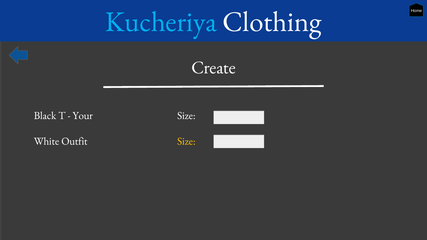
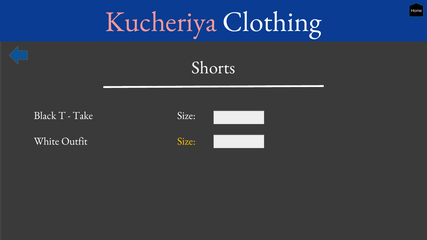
Kucheriya colour: light blue -> pink (161, 22)
Create: Create -> Shorts (213, 68)
Your: Your -> Take (83, 116)
